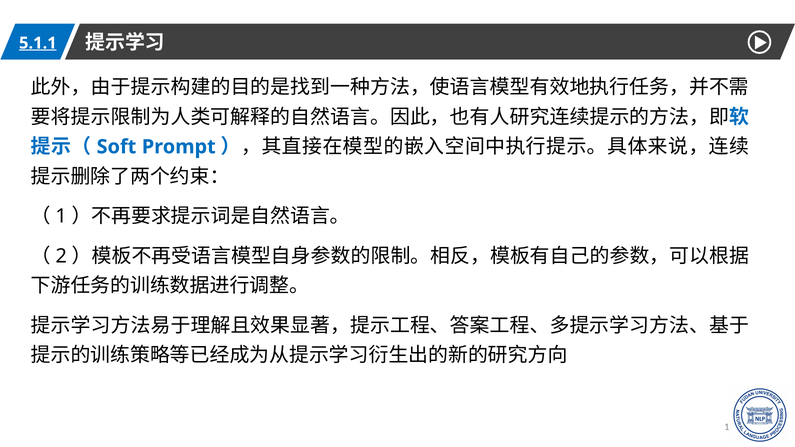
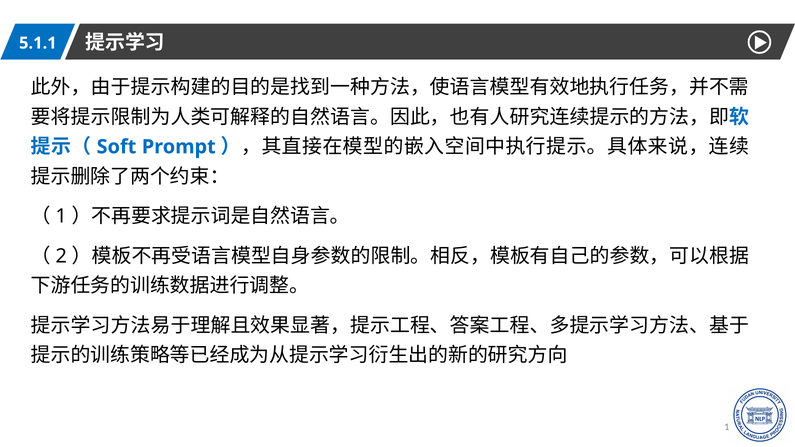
5.1.1 underline: present -> none (38, 43)
